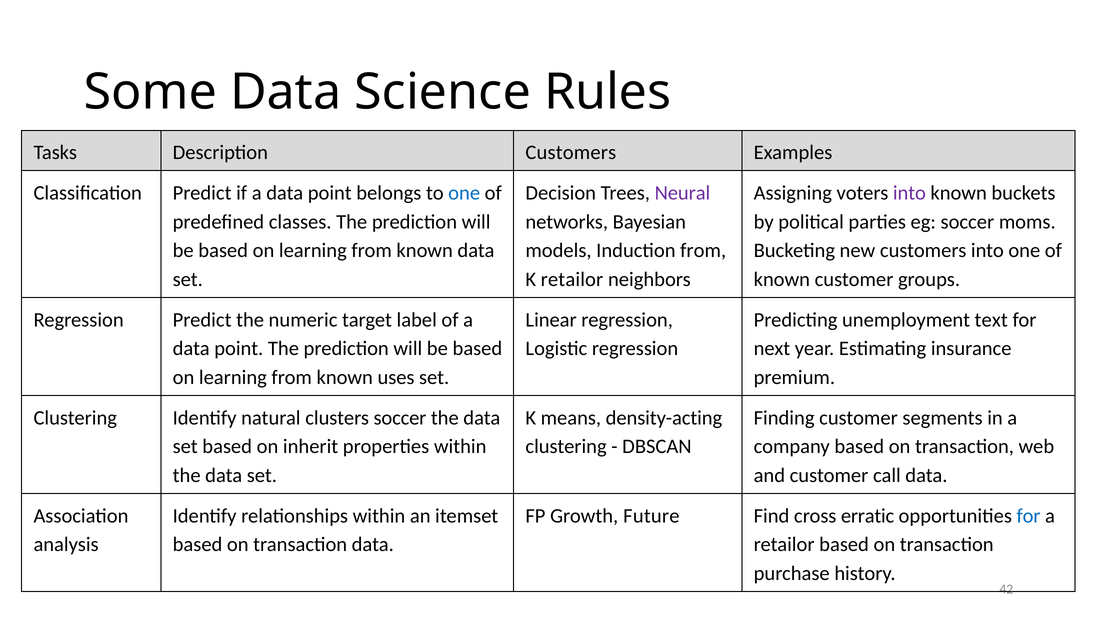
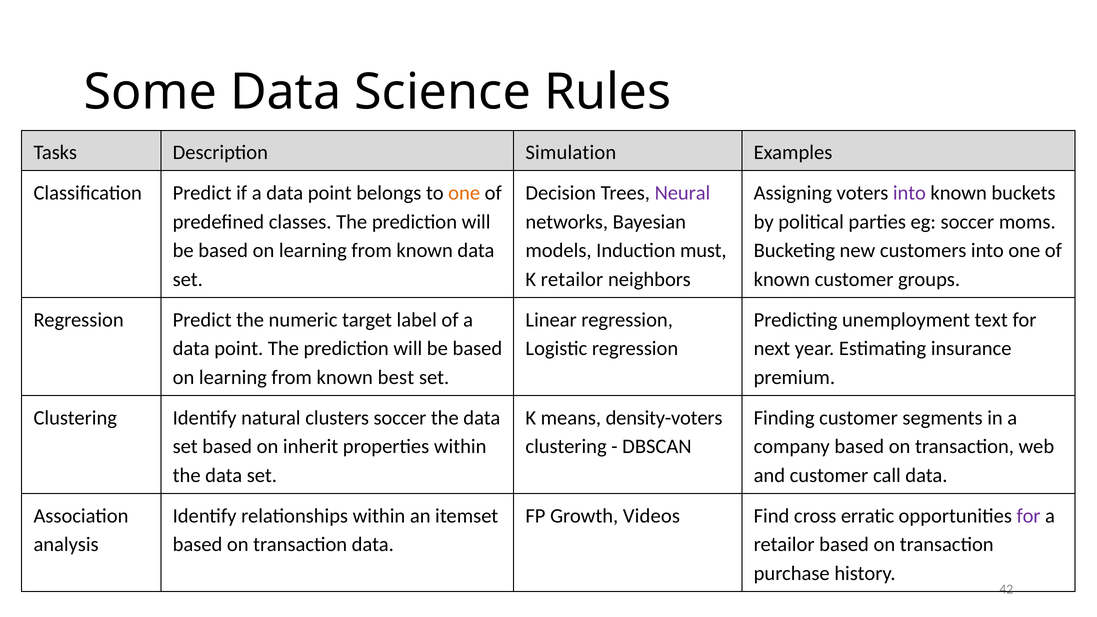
Description Customers: Customers -> Simulation (571, 153)
one colour: blue -> orange (464, 193)
Induction from: from -> must (703, 251)
uses: uses -> best (396, 378)
density-acting: density-acting -> density-voters (664, 418)
Future: Future -> Videos (651, 516)
for colour: blue -> purple (1029, 516)
